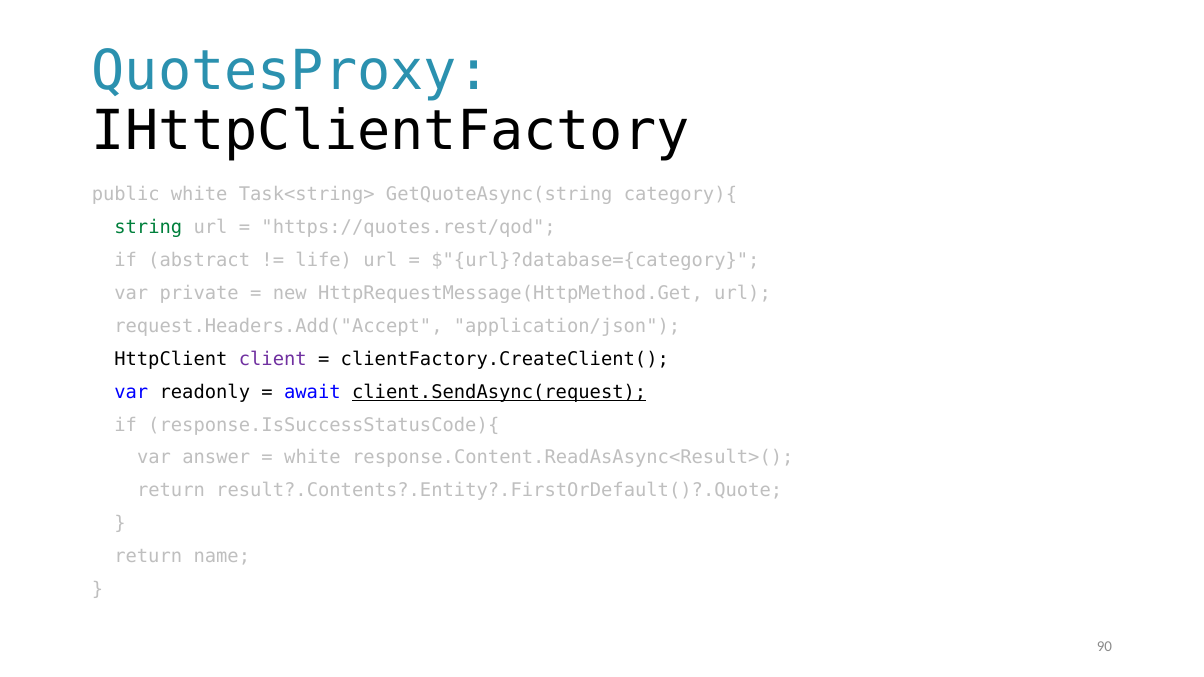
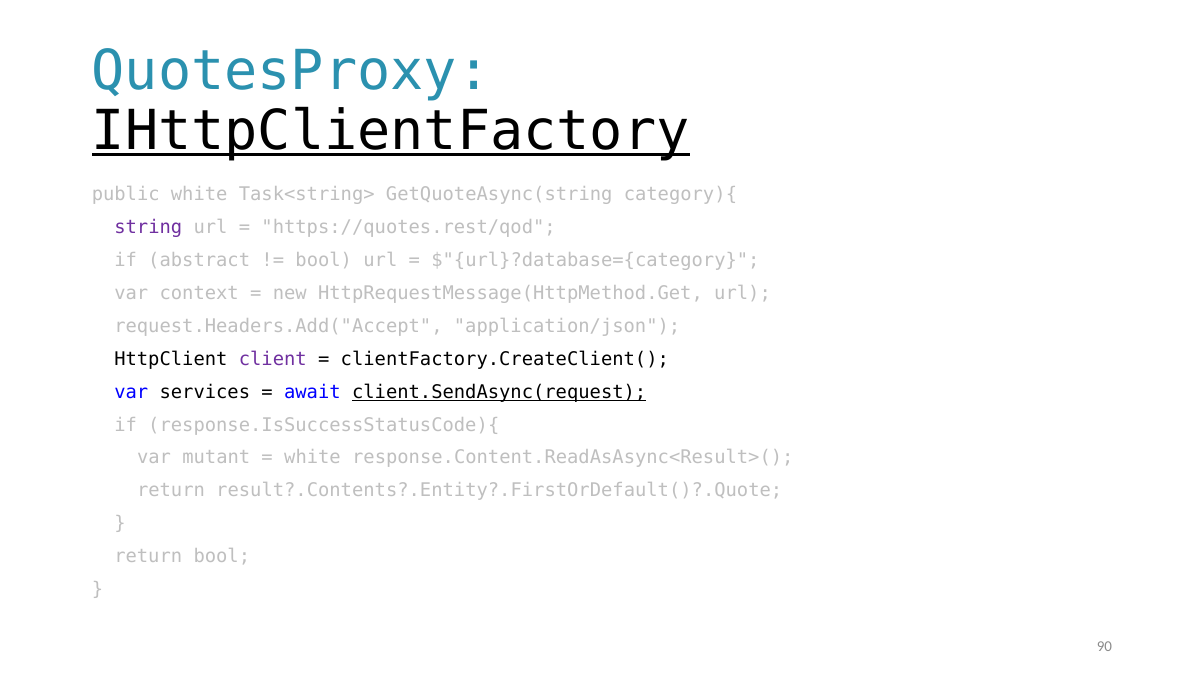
IHttpClientFactory underline: none -> present (391, 131)
string colour: green -> purple (148, 228)
life: life -> bool (324, 261)
private: private -> context (199, 293)
readonly: readonly -> services (205, 392)
answer: answer -> mutant (216, 458)
return name: name -> bool (222, 557)
